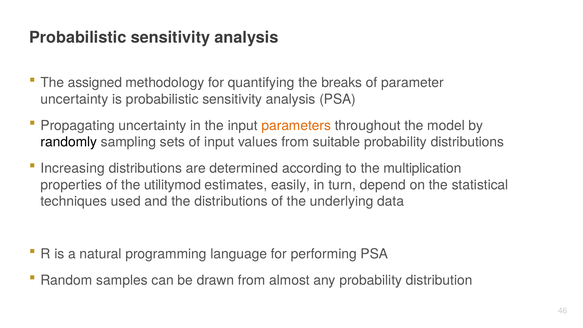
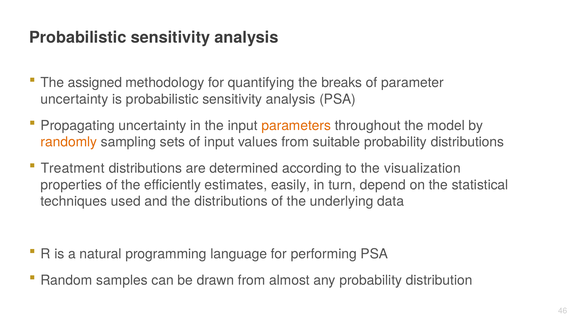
randomly colour: black -> orange (69, 142)
Increasing: Increasing -> Treatment (73, 168)
multiplication: multiplication -> visualization (422, 168)
utilitymod: utilitymod -> efficiently (173, 185)
